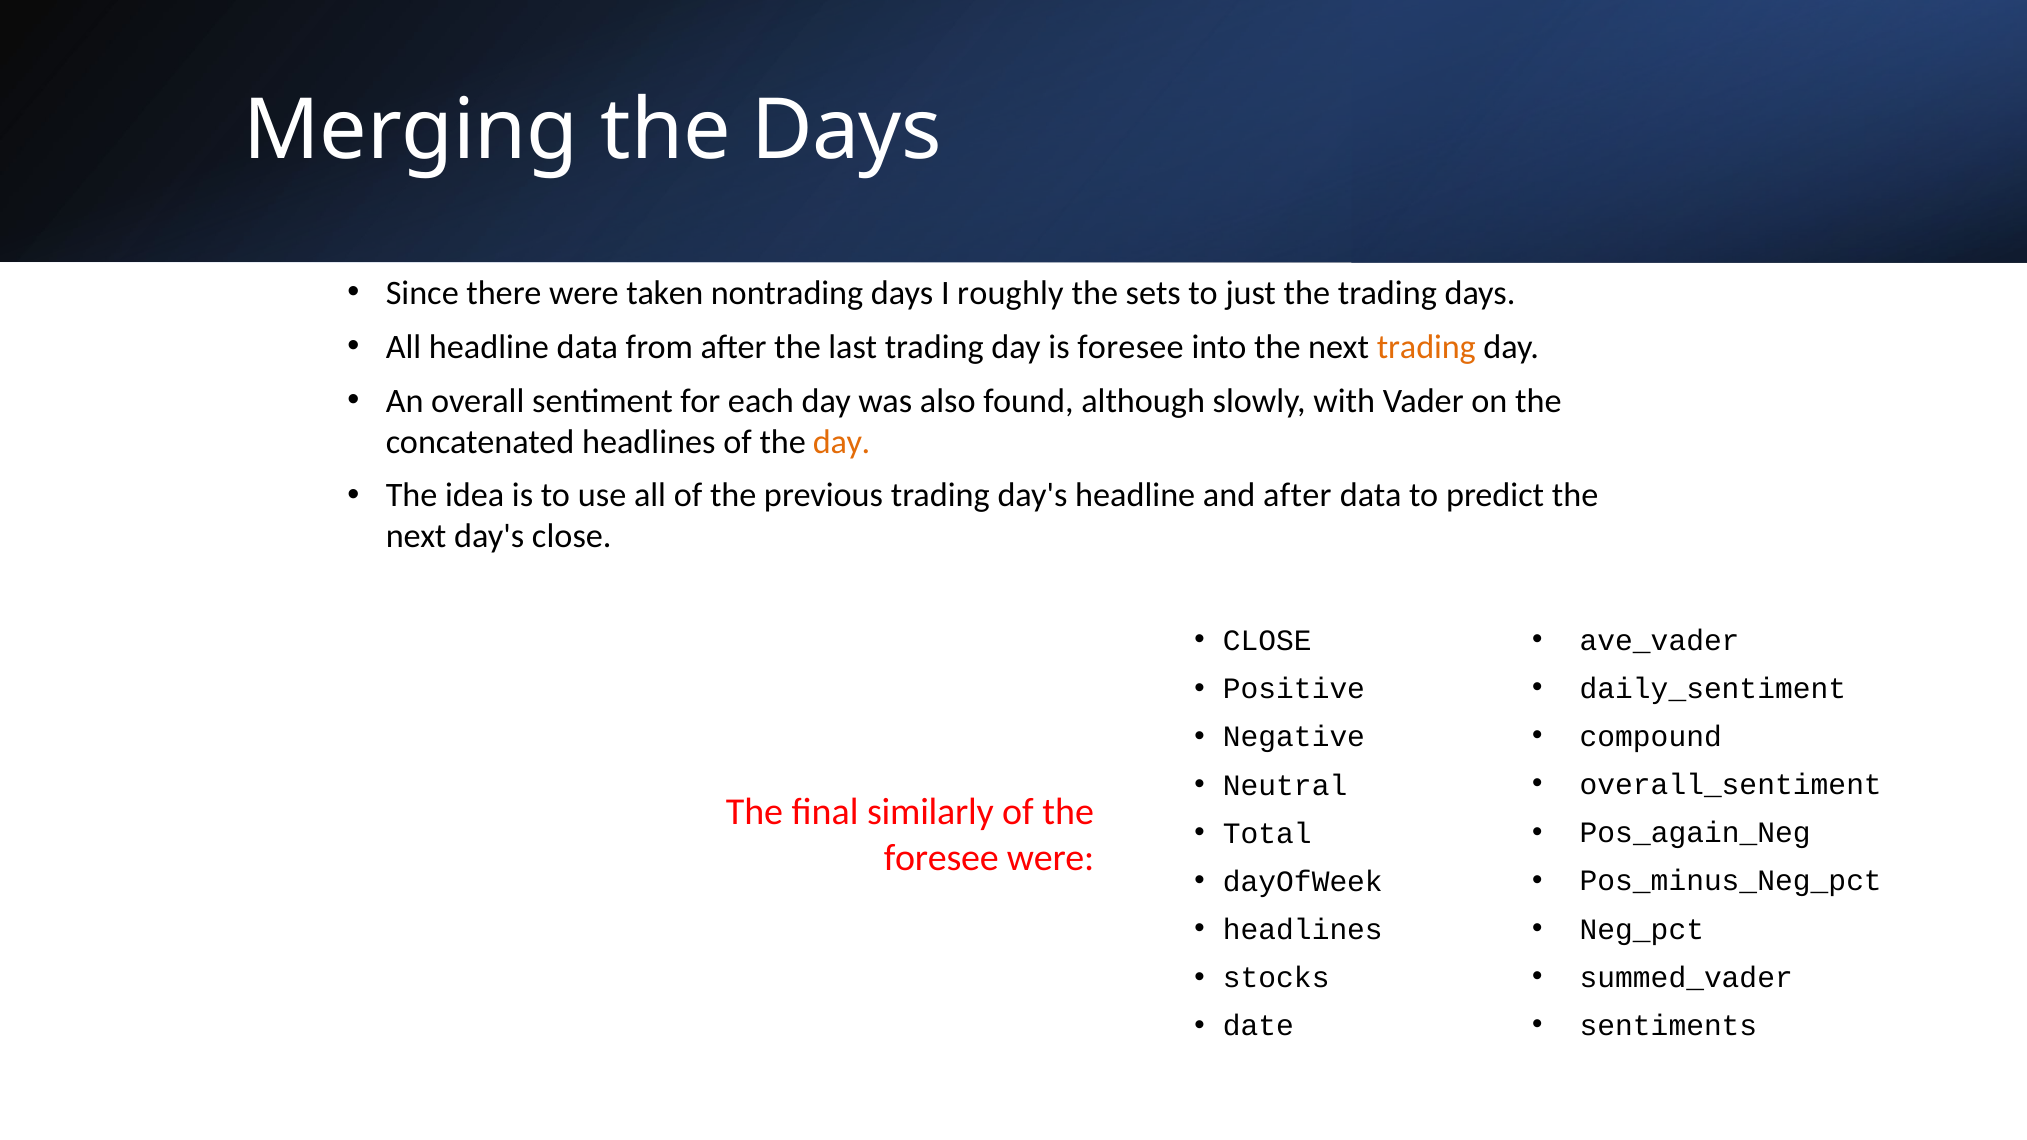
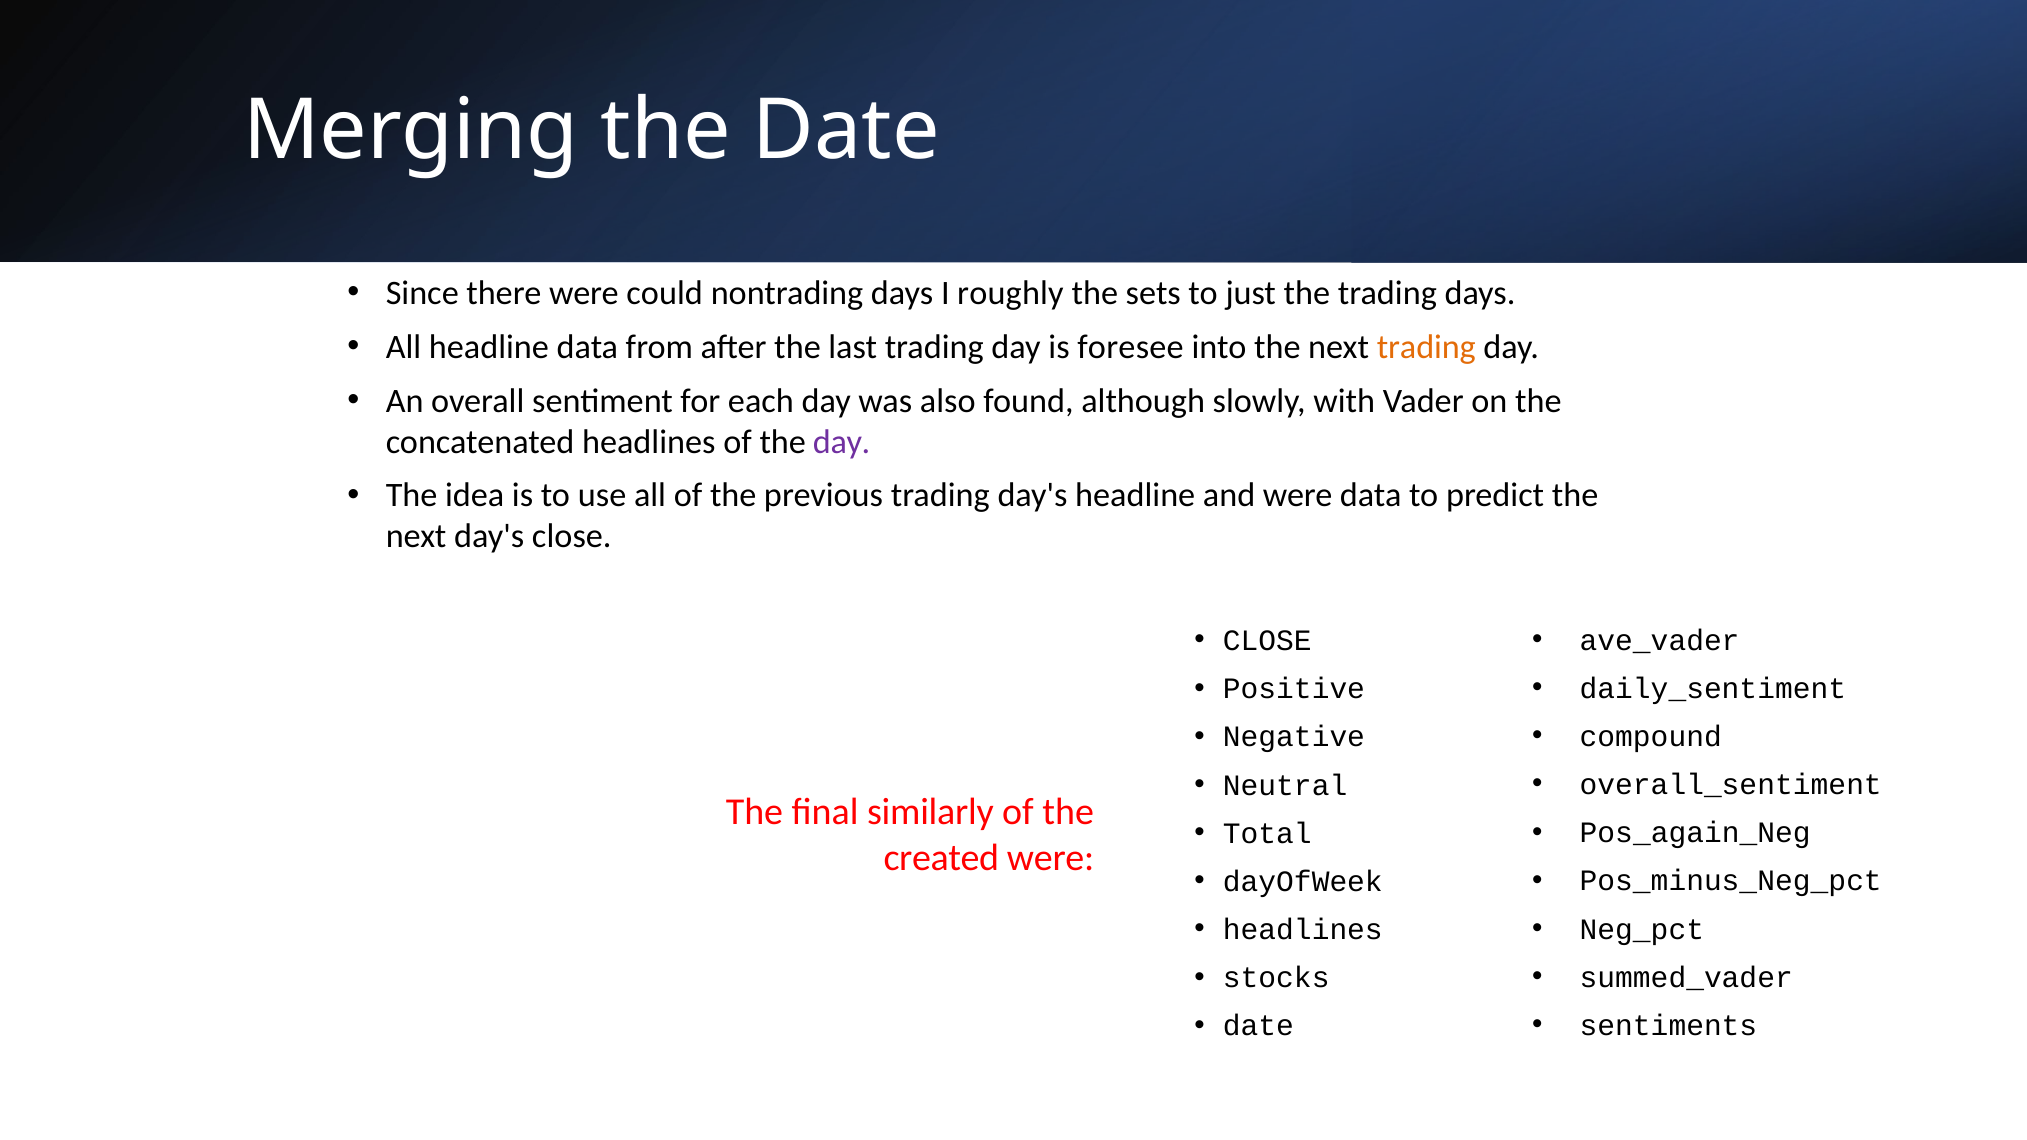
the Days: Days -> Date (846, 130)
taken: taken -> could (665, 293)
day colour: orange -> purple (842, 442)
and after: after -> were (1298, 496)
foresee: foresee -> created (941, 858)
